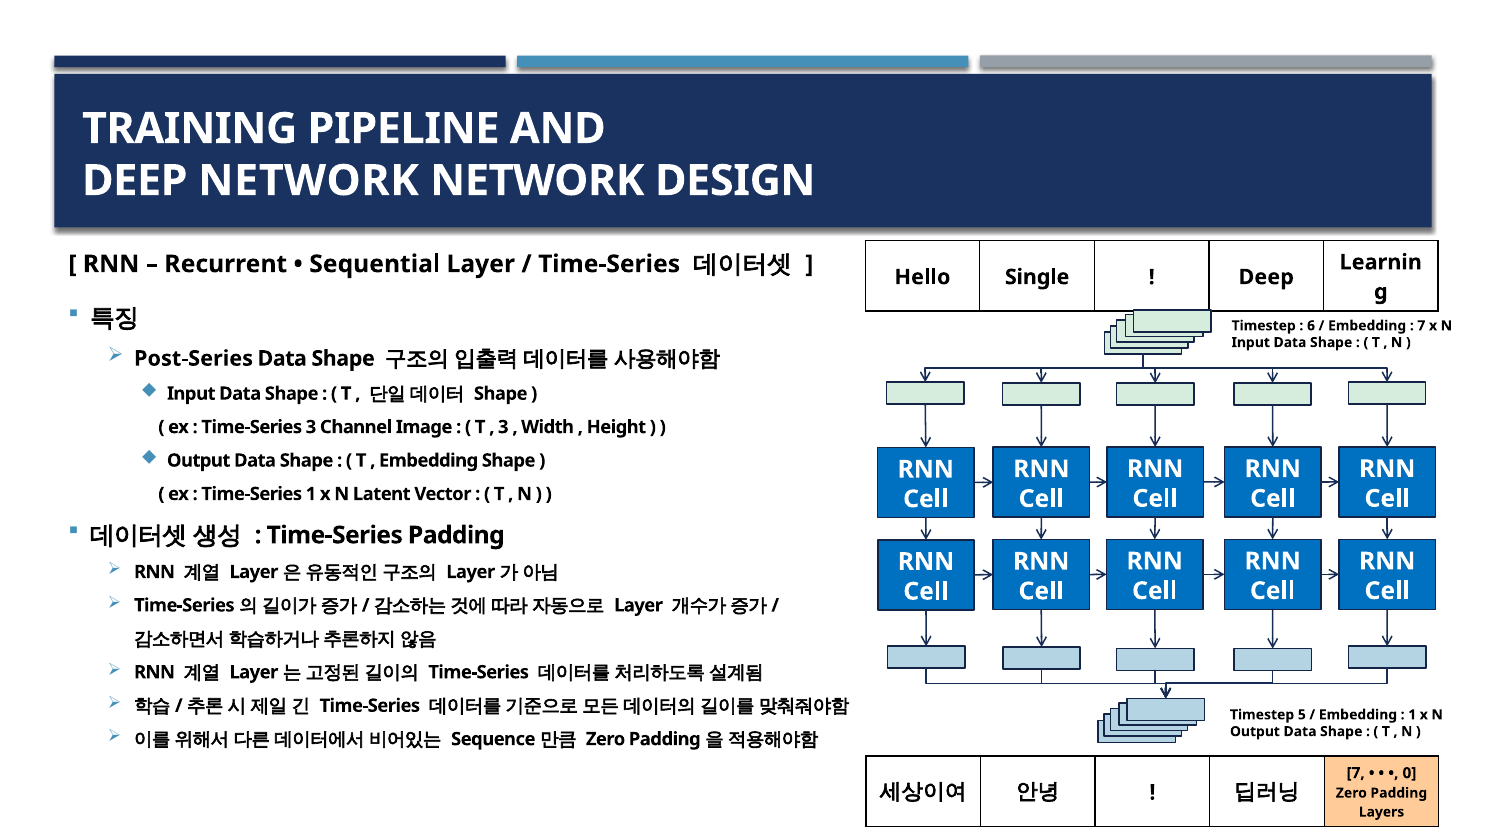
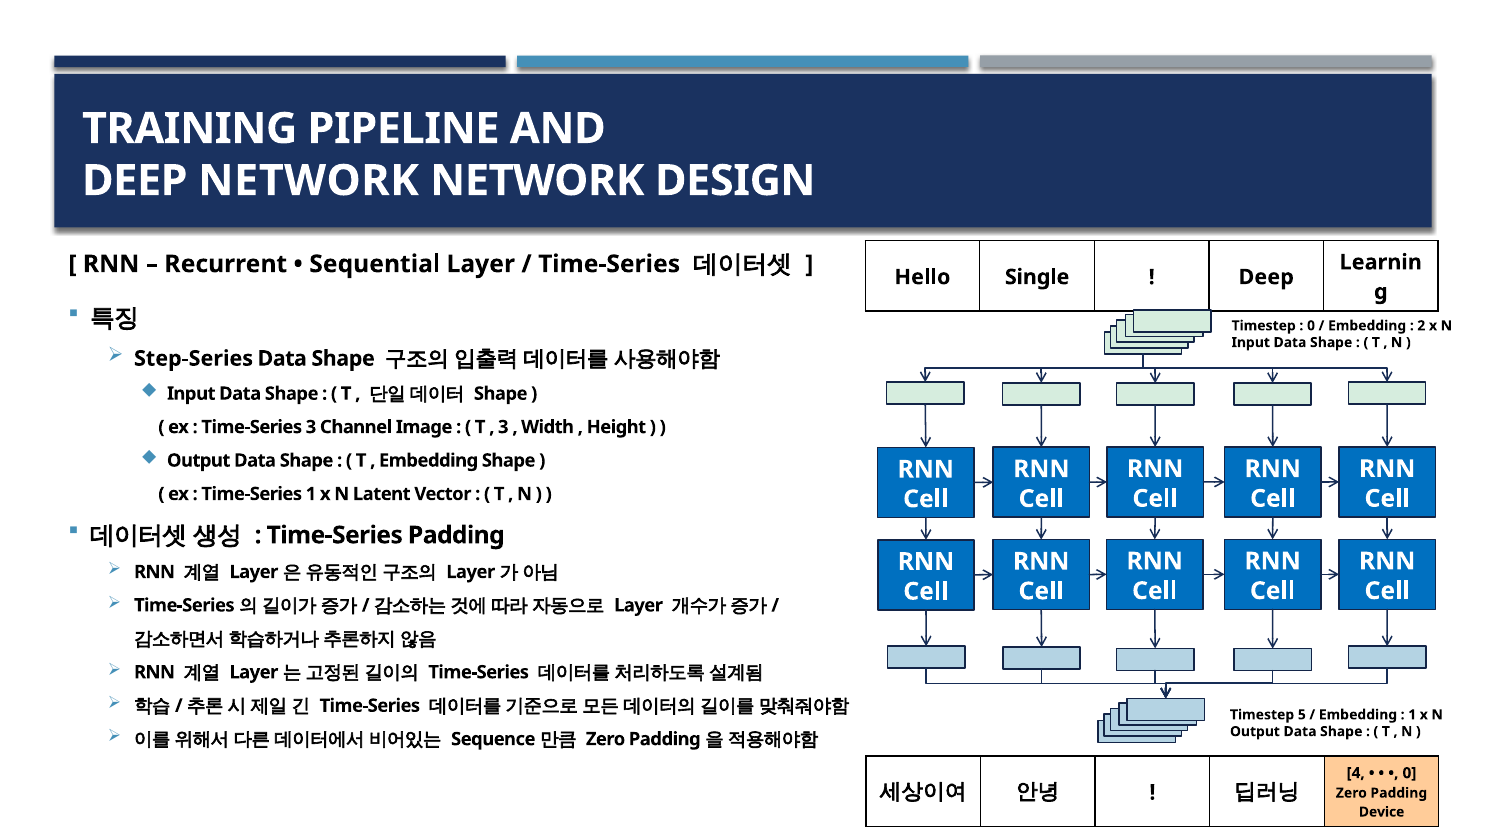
6: 6 -> 0 (1311, 326)
7: 7 -> 2 (1421, 326)
Post-Series: Post-Series -> Step-Series (194, 358)
7: 7 -> 4 (1356, 773)
Layers: Layers -> Device (1382, 812)
